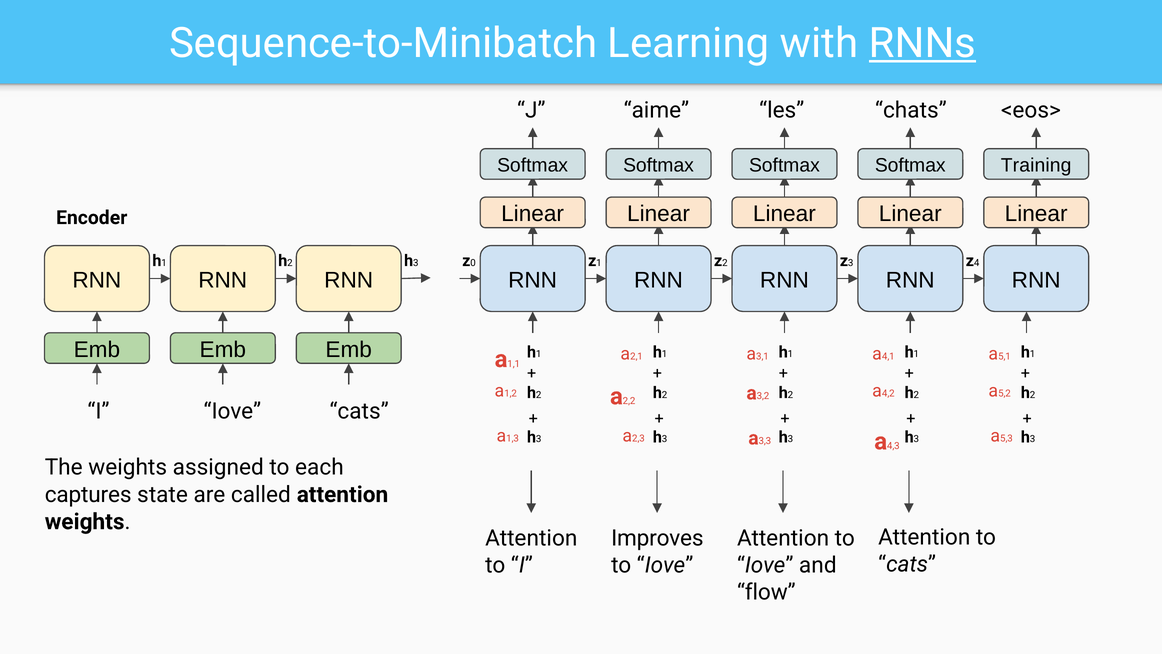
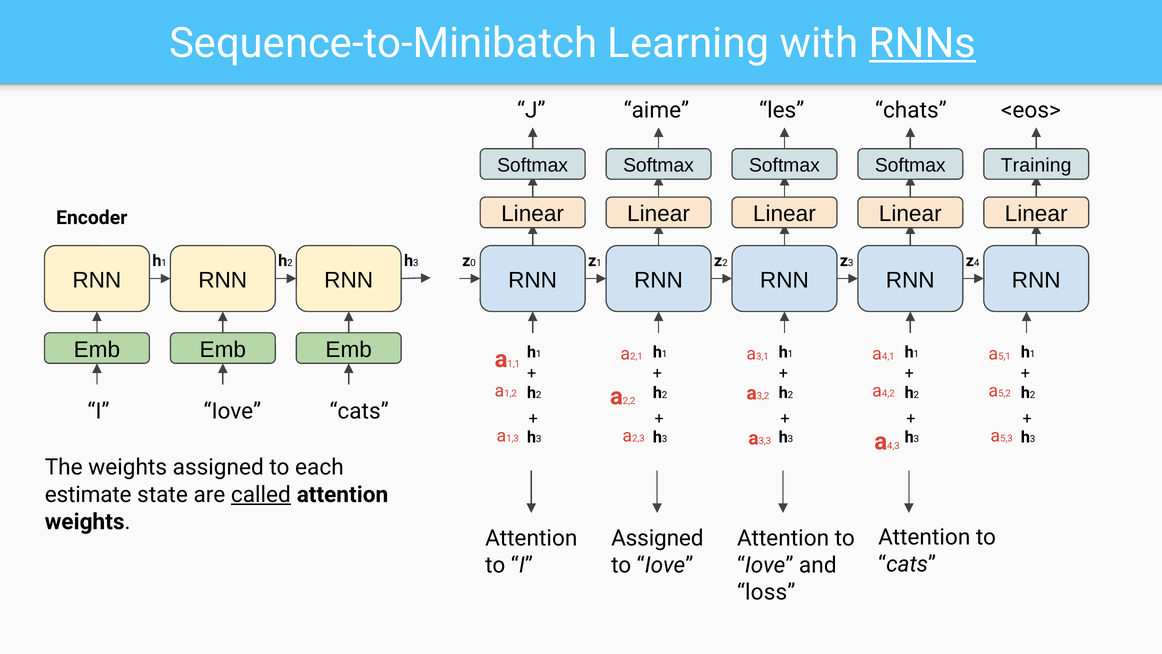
captures: captures -> estimate (88, 494)
called underline: none -> present (261, 494)
Improves: Improves -> Assigned (657, 538)
flow: flow -> loss (766, 592)
